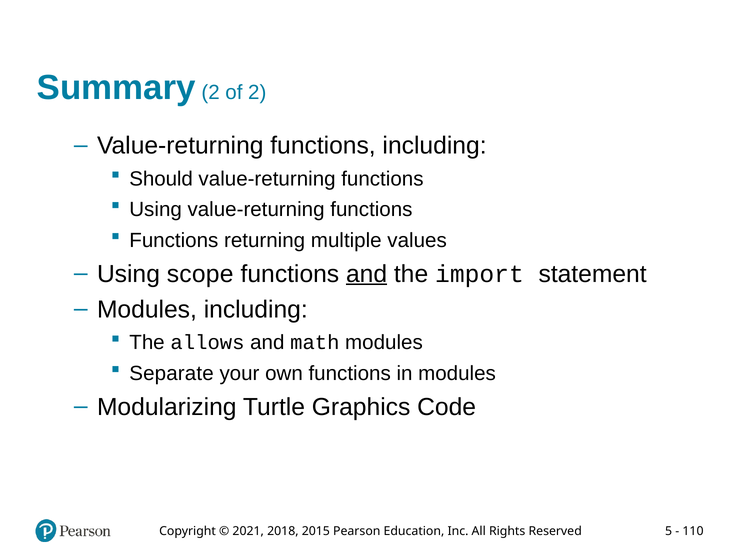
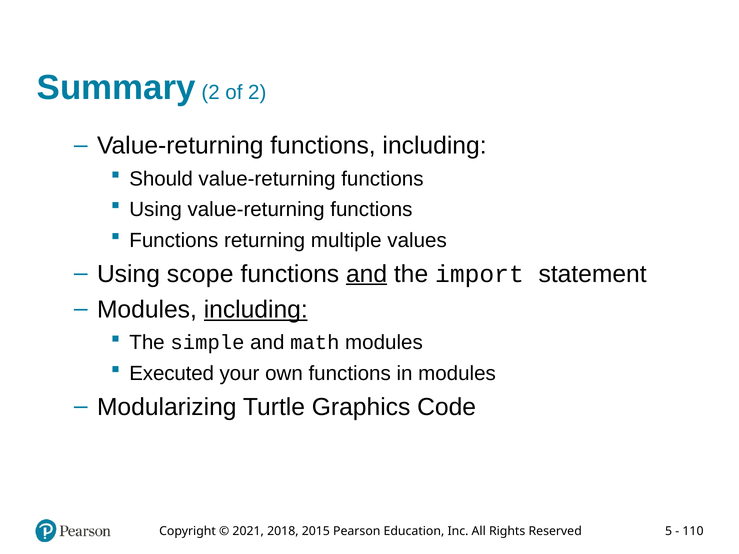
including underline: none -> present (256, 310)
allows: allows -> simple (207, 343)
Separate: Separate -> Executed (172, 374)
